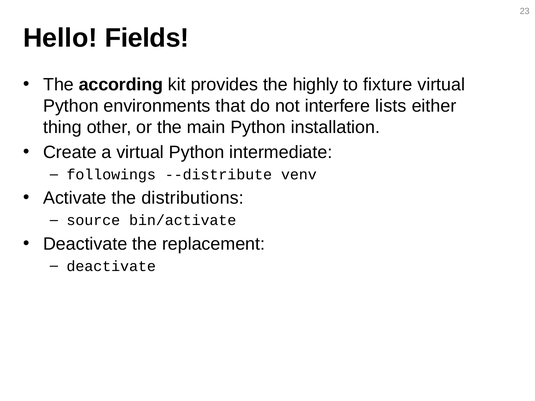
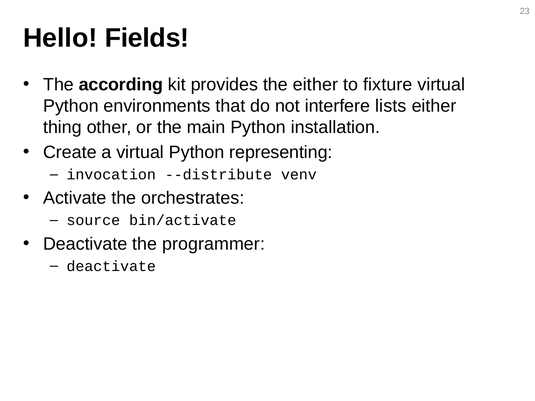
the highly: highly -> either (315, 85)
intermediate: intermediate -> representing (281, 152)
followings: followings -> invocation (111, 175)
distributions: distributions -> orchestrates (193, 198)
replacement: replacement -> programmer (213, 244)
